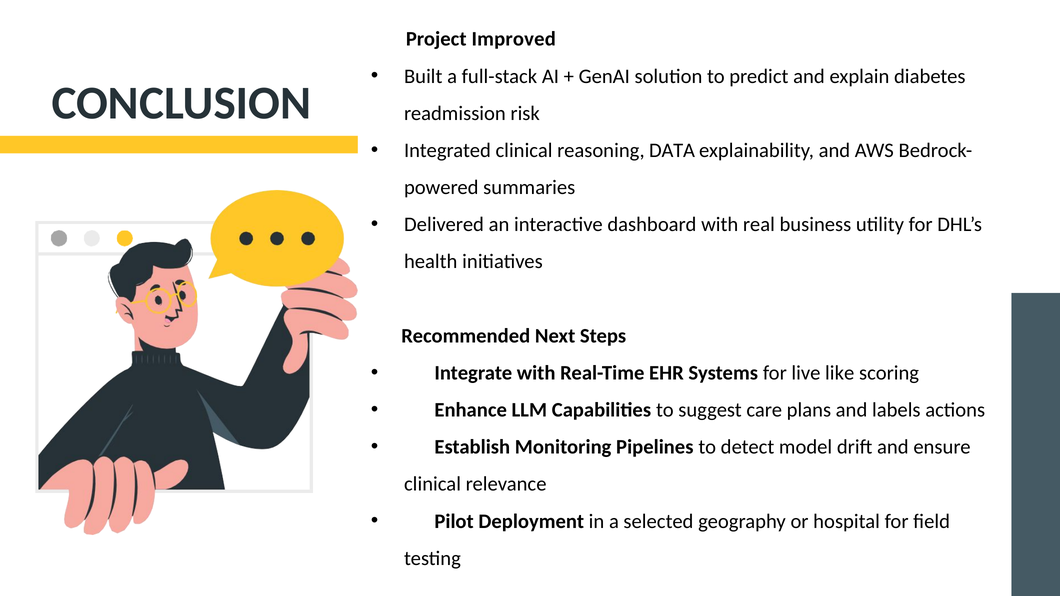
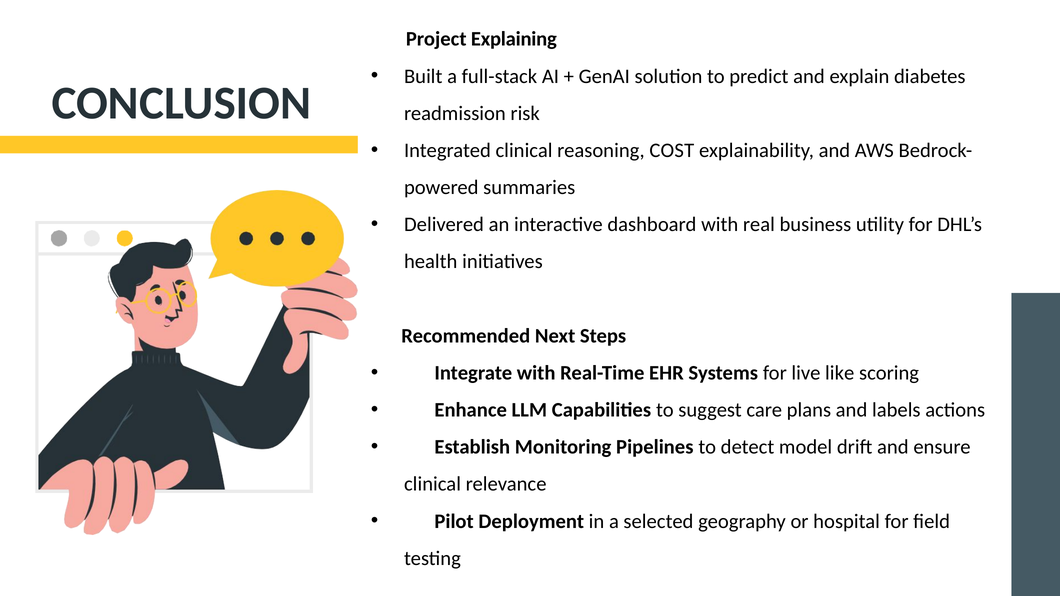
Improved: Improved -> Explaining (514, 39)
DATA: DATA -> COST (672, 150)
